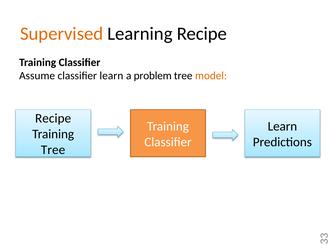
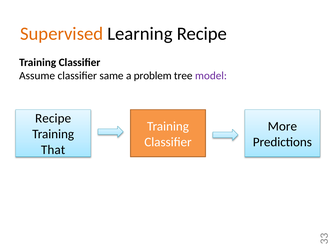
learn: learn -> same (111, 76)
model colour: orange -> purple (211, 76)
Learn: Learn -> More (282, 126)
Tree: Tree -> That (53, 150)
